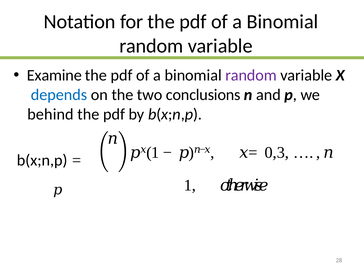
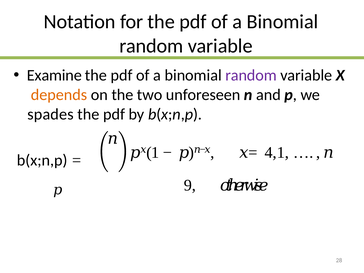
depends colour: blue -> orange (59, 95)
conclusions: conclusions -> unforeseen (203, 95)
behind: behind -> spades (51, 114)
0,3: 0,3 -> 4,1 (277, 152)
1: 1 -> 9 (190, 185)
